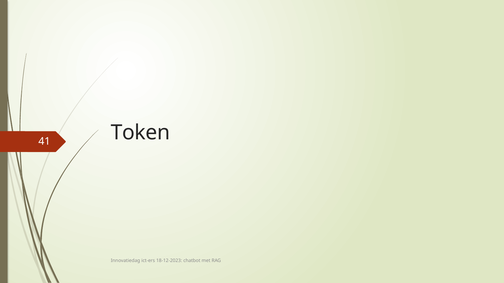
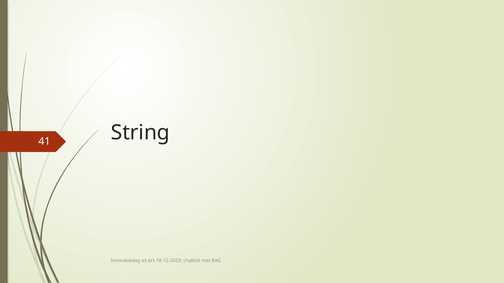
Token: Token -> String (140, 133)
